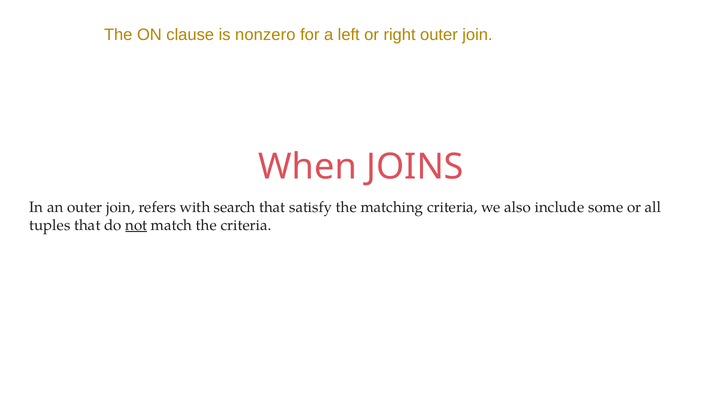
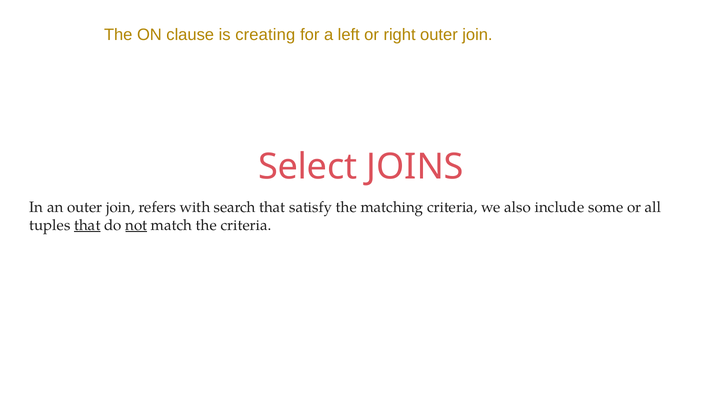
nonzero: nonzero -> creating (265, 35)
When: When -> Select (308, 167)
that underline: none -> present (87, 225)
